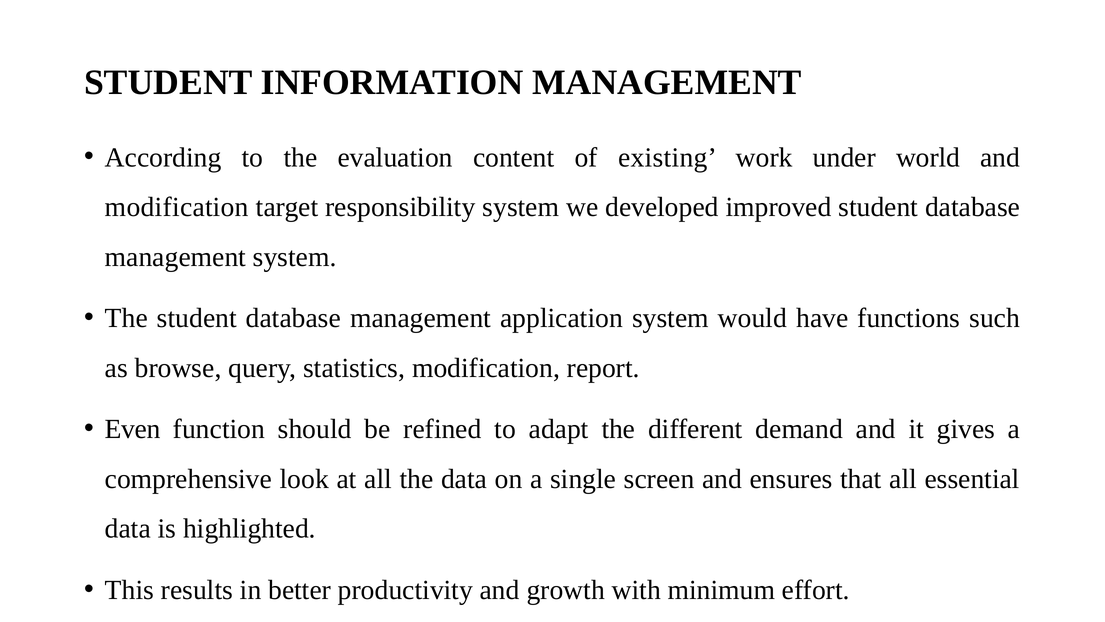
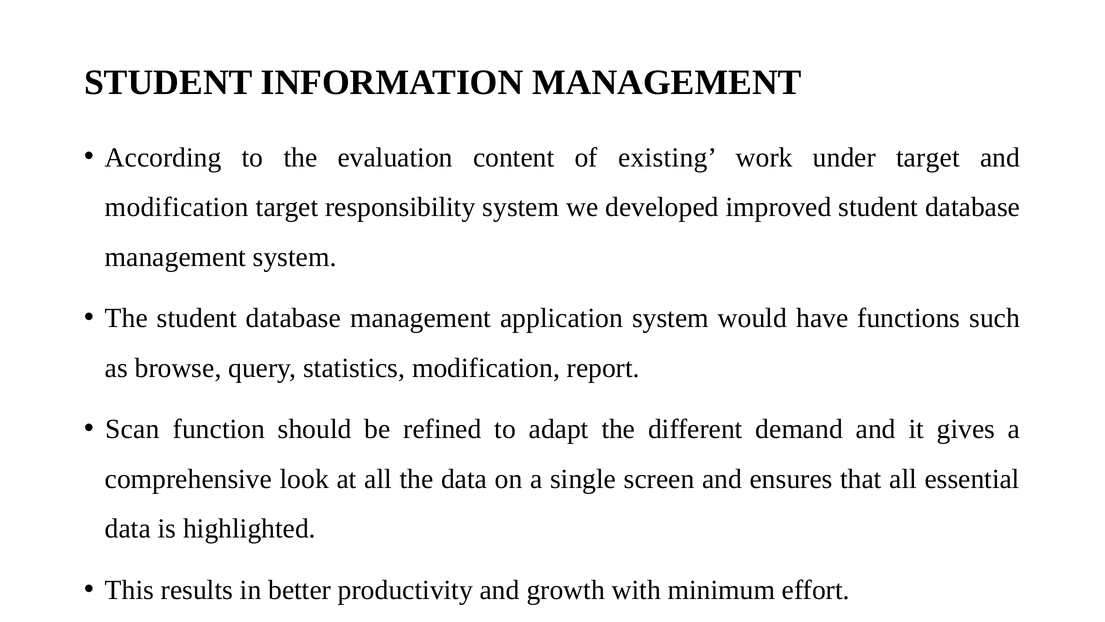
under world: world -> target (928, 157)
Even: Even -> Scan (132, 429)
